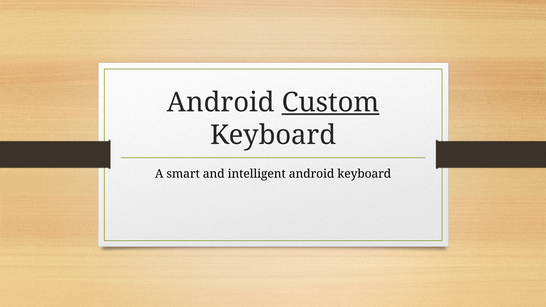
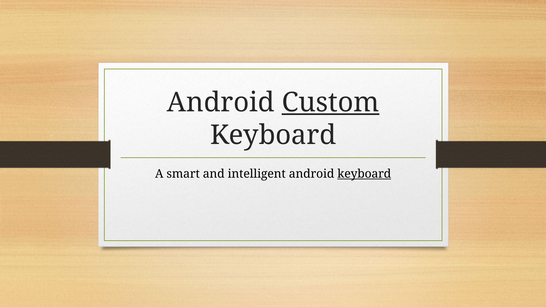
keyboard underline: none -> present (364, 174)
